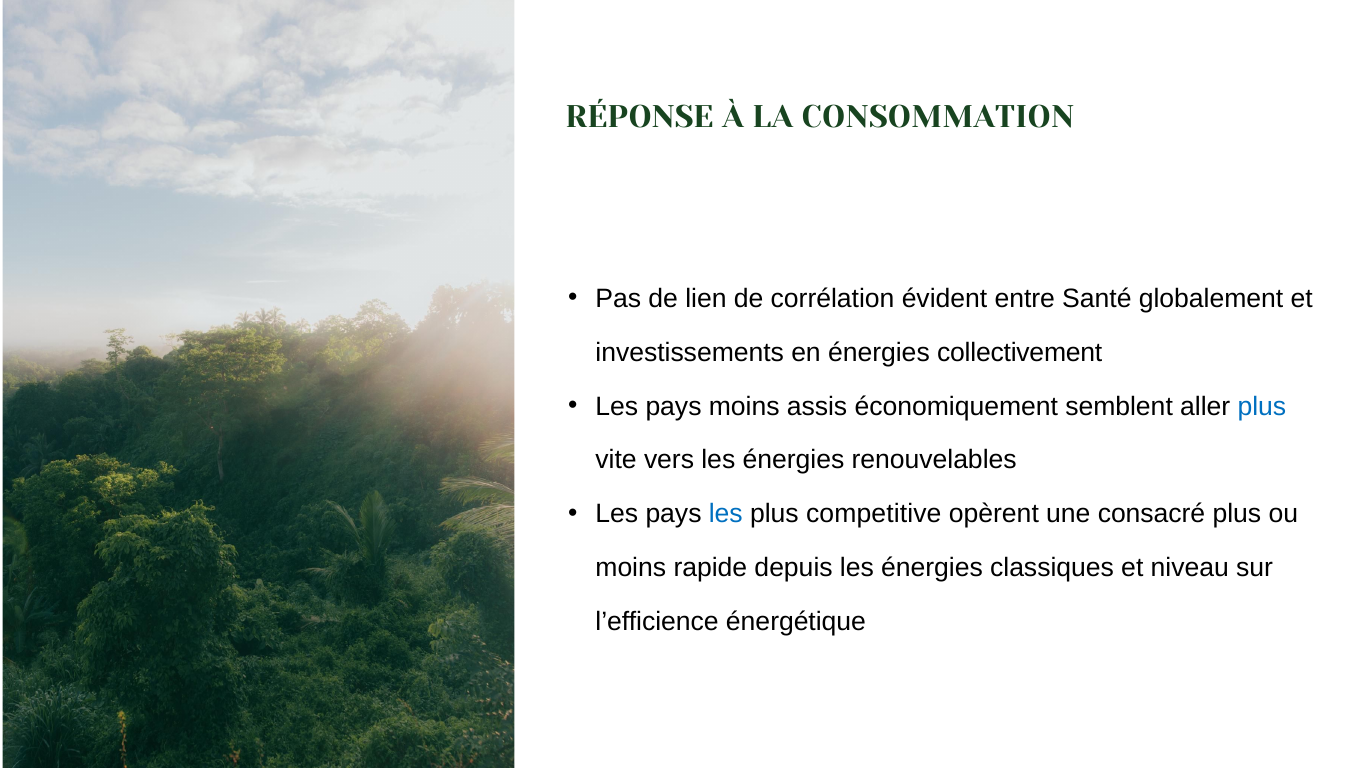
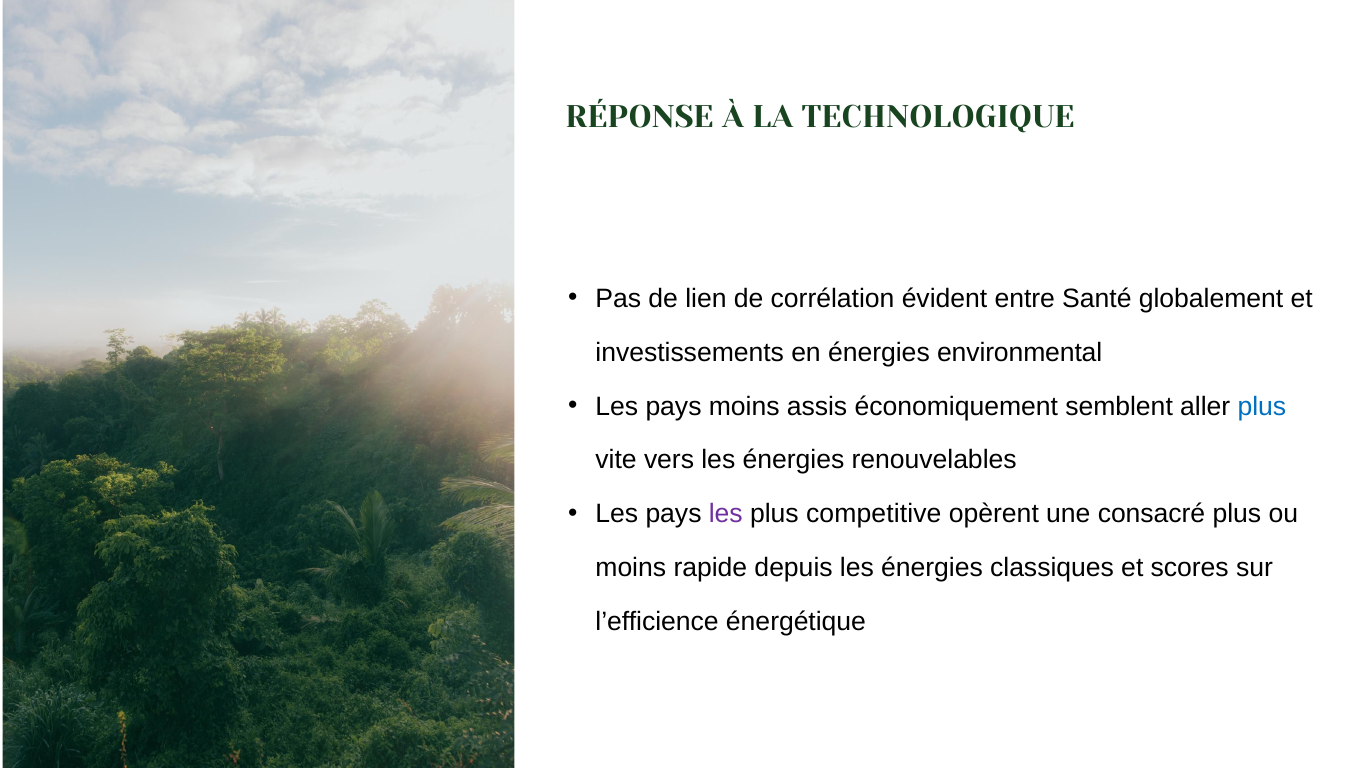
CONSOMMATION: CONSOMMATION -> TECHNOLOGIQUE (938, 117)
collectivement: collectivement -> environmental (1020, 353)
les colour: blue -> purple (726, 514)
niveau: niveau -> scores (1190, 568)
